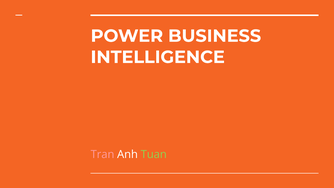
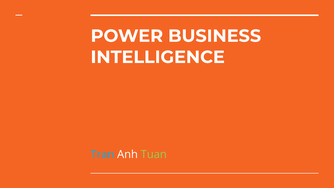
Tran colour: pink -> light blue (102, 154)
